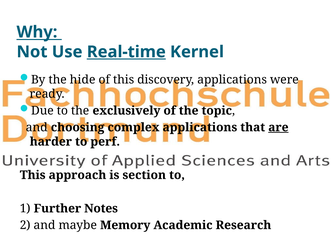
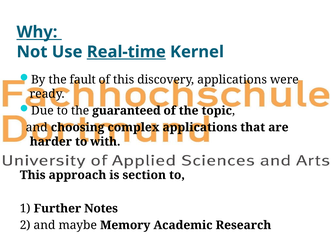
hide: hide -> fault (83, 80)
exclusively: exclusively -> guaranteed (127, 111)
are underline: present -> none (278, 127)
perf: perf -> with (105, 142)
